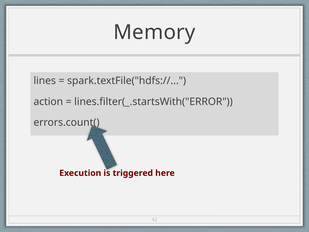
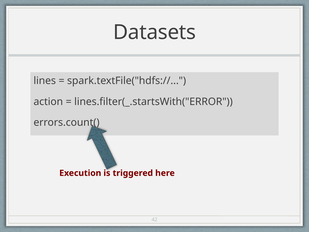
Memory: Memory -> Datasets (155, 32)
